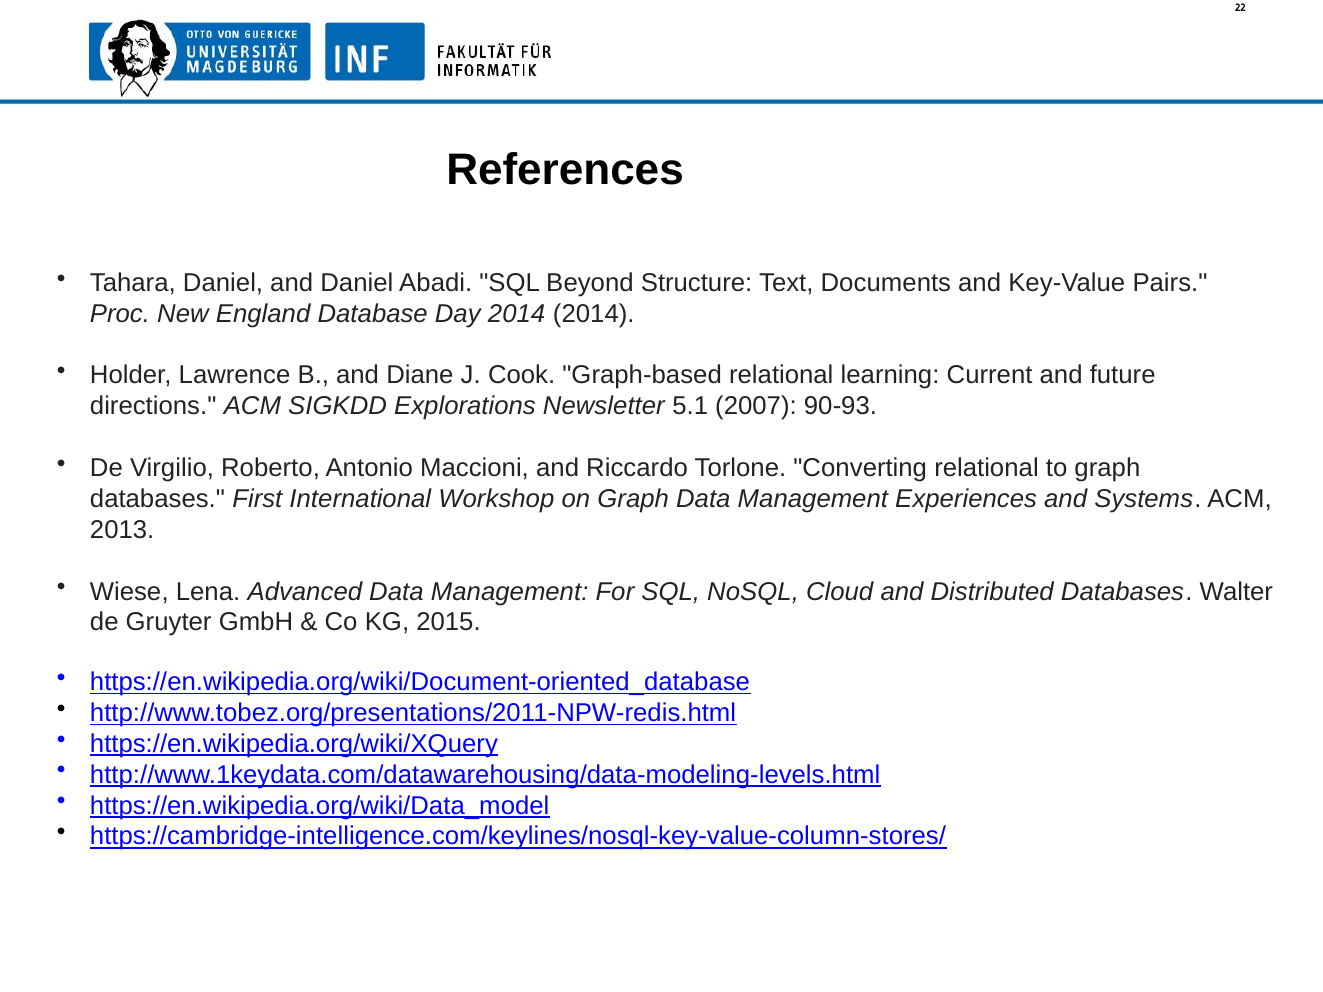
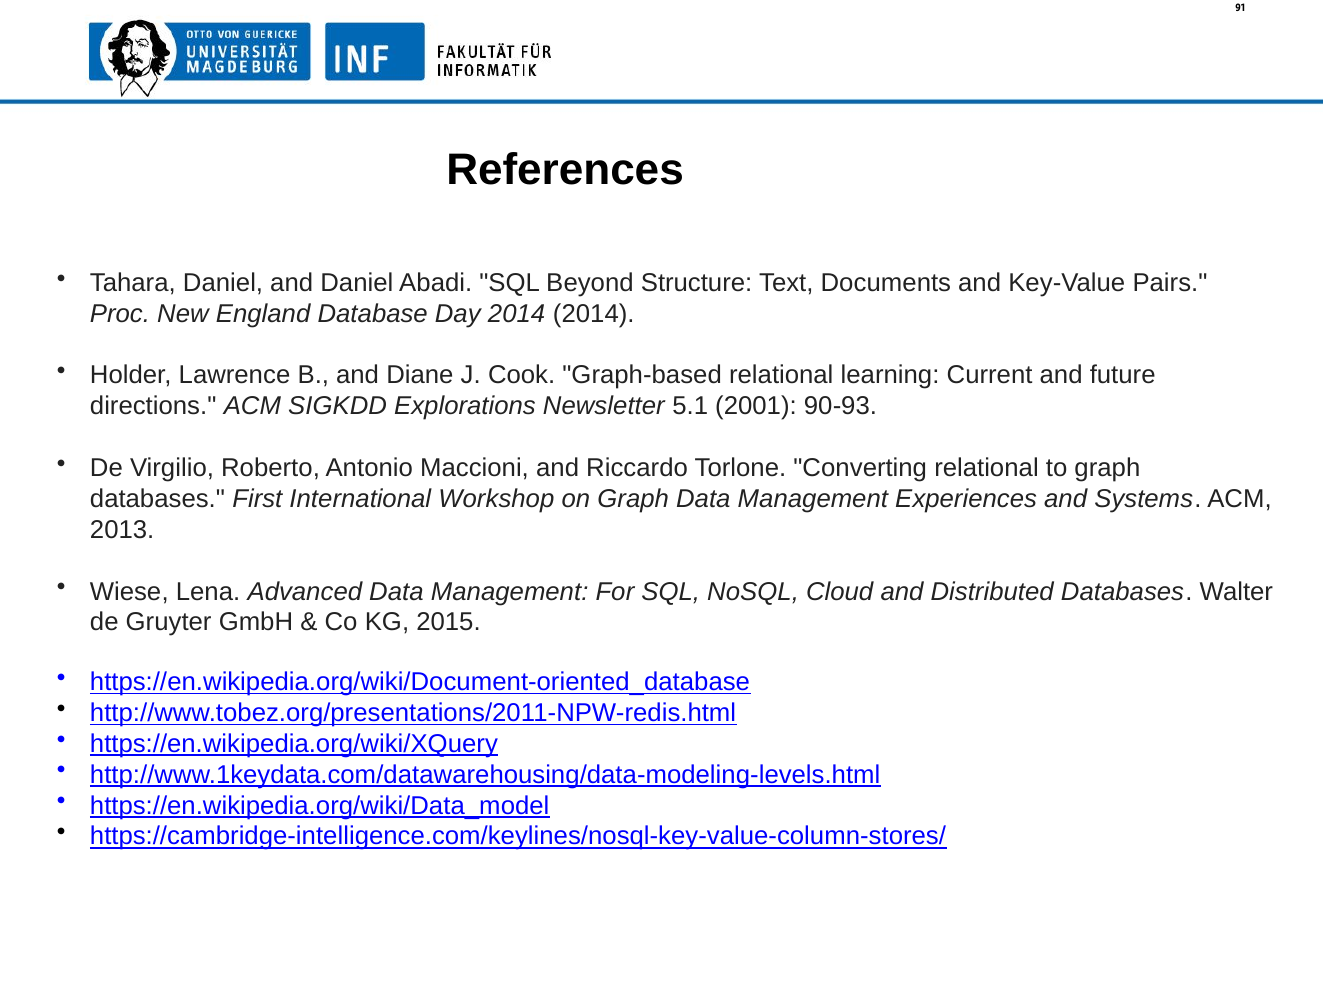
22: 22 -> 91 (1240, 7)
2007: 2007 -> 2001 (756, 406)
